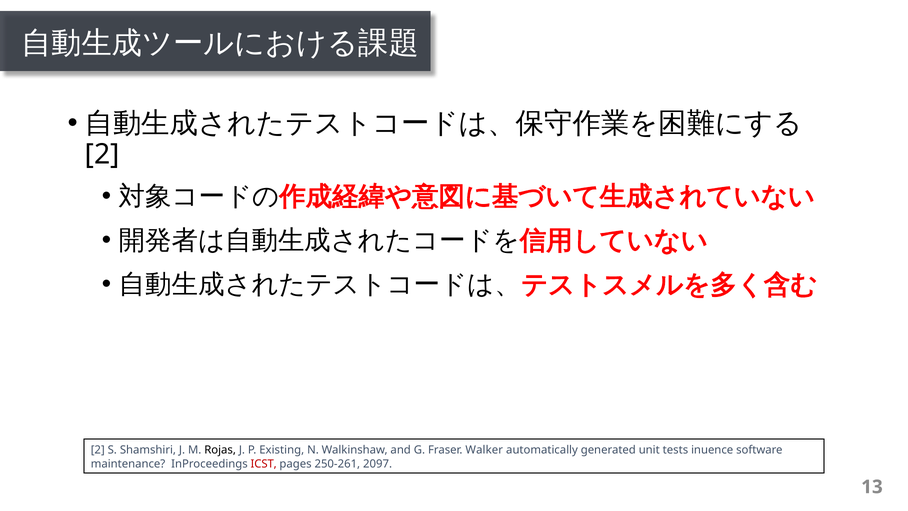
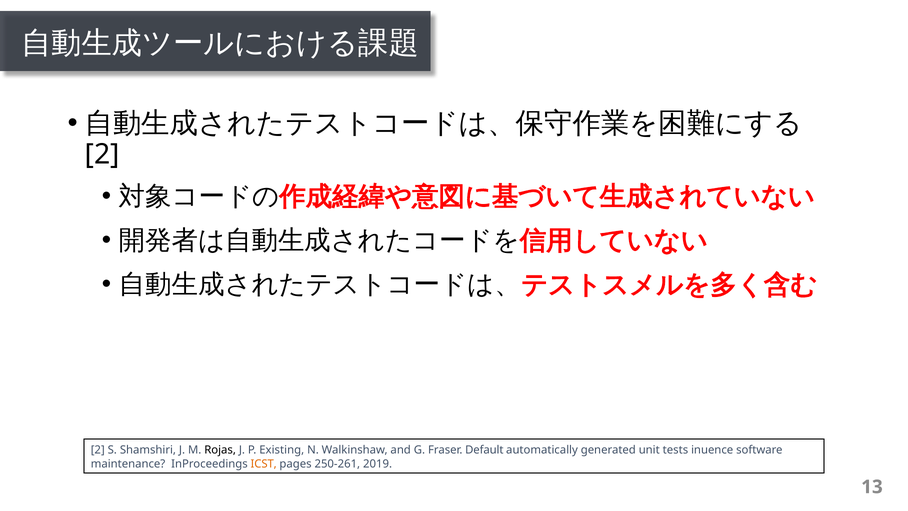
Walker: Walker -> Default (484, 450)
ICST colour: red -> orange (264, 464)
2097: 2097 -> 2019 (378, 464)
